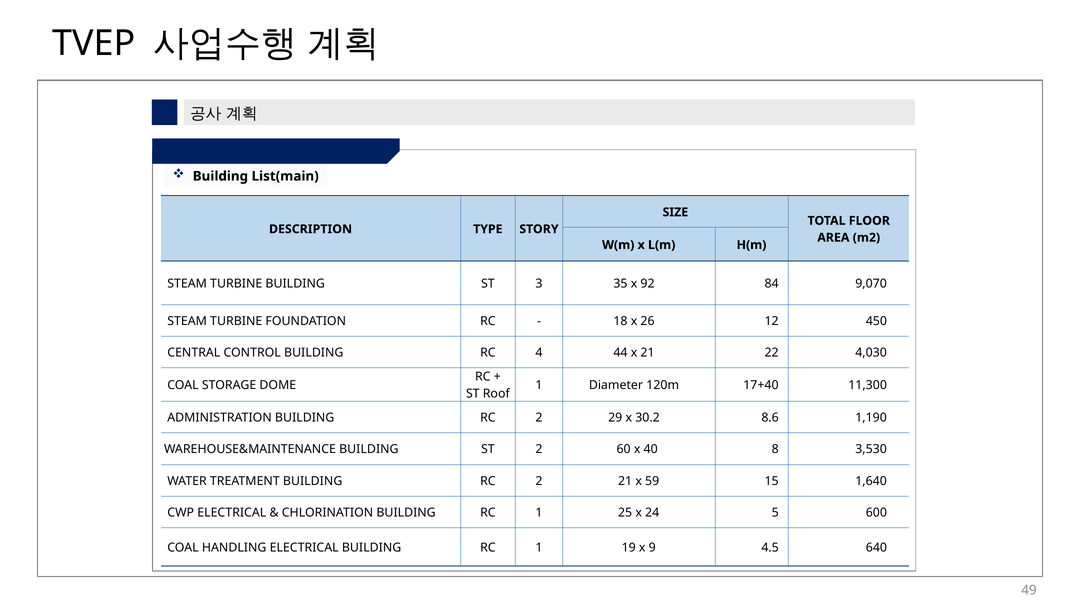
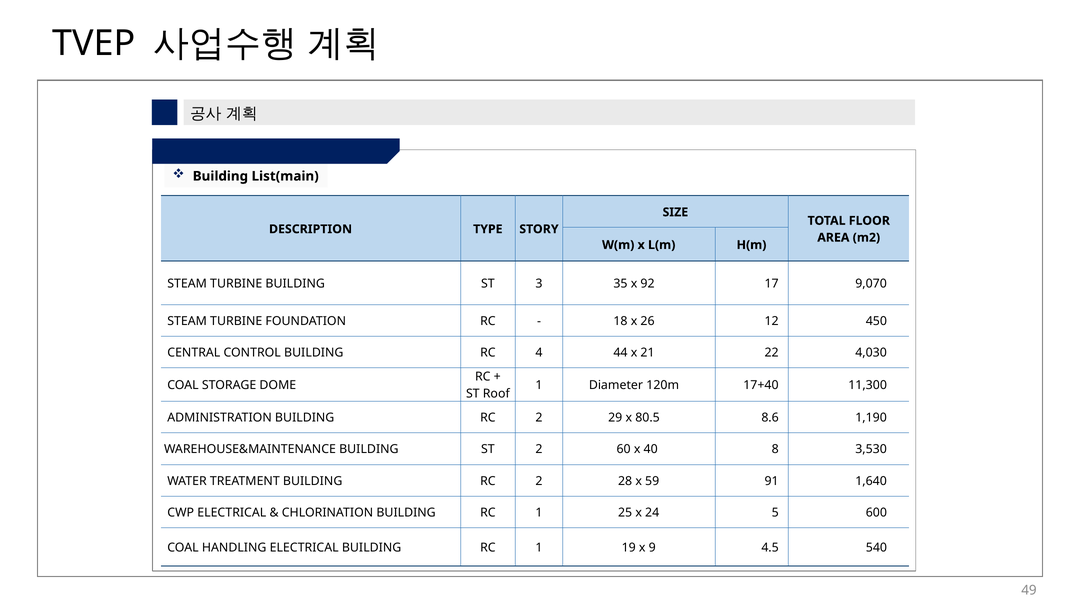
84: 84 -> 17 (772, 283)
30.2: 30.2 -> 80.5 (648, 418)
2 21: 21 -> 28 (625, 481)
15: 15 -> 91 (772, 481)
640: 640 -> 540 (876, 547)
